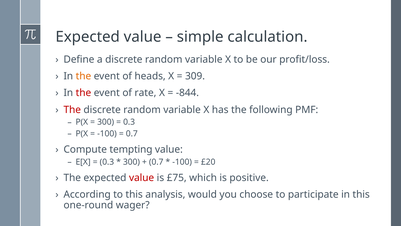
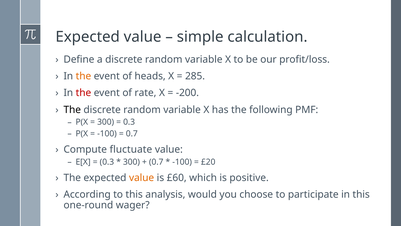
309: 309 -> 285 (195, 76)
-844: -844 -> -200 (187, 93)
The colour: red -> black (72, 110)
tempting: tempting -> fluctuate (131, 149)
value colour: red -> orange (142, 177)
£75: £75 -> £60 (177, 177)
